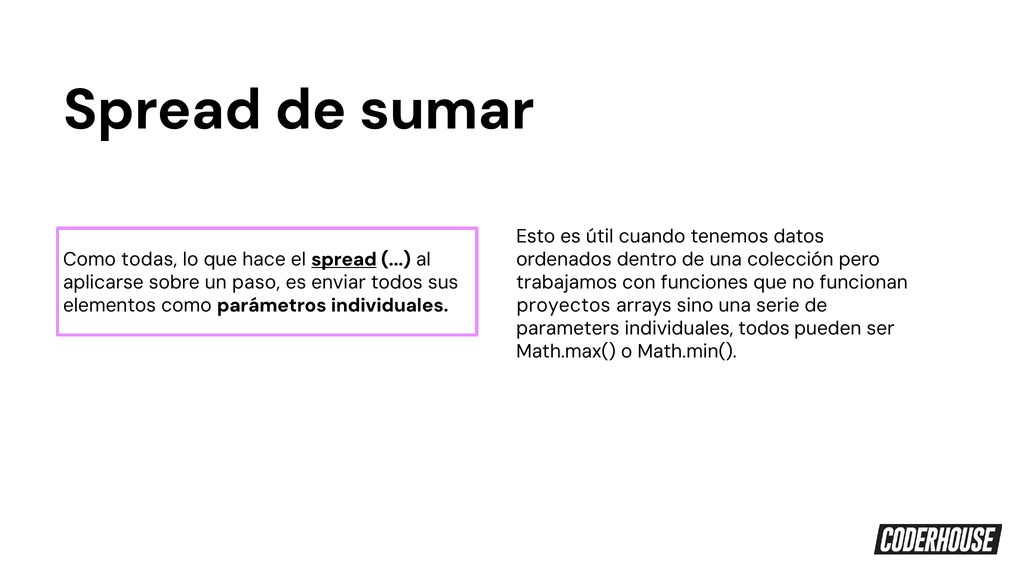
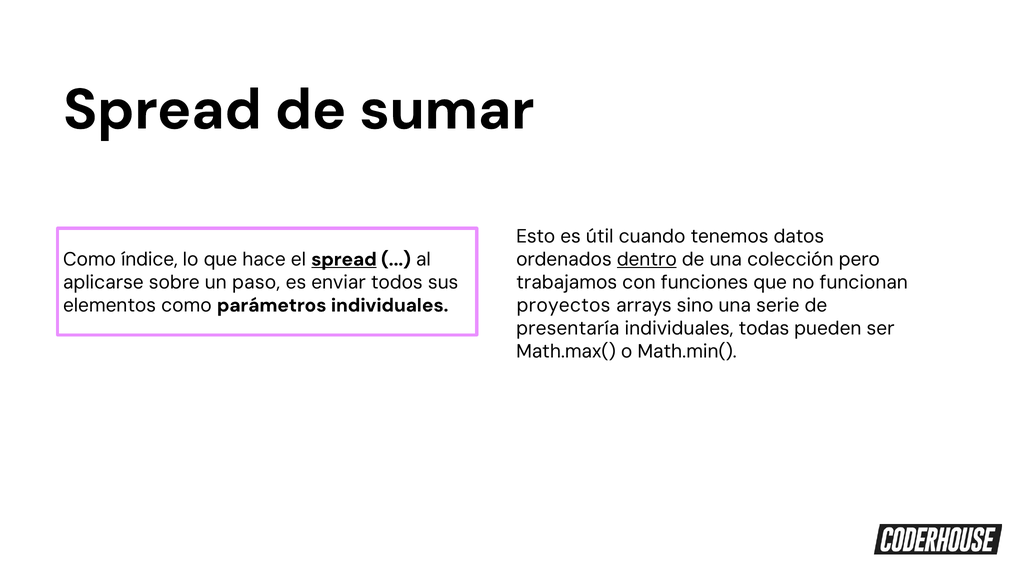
todas: todas -> índice (149, 259)
dentro underline: none -> present (647, 259)
parameters: parameters -> presentaría (568, 328)
individuales todos: todos -> todas (764, 328)
